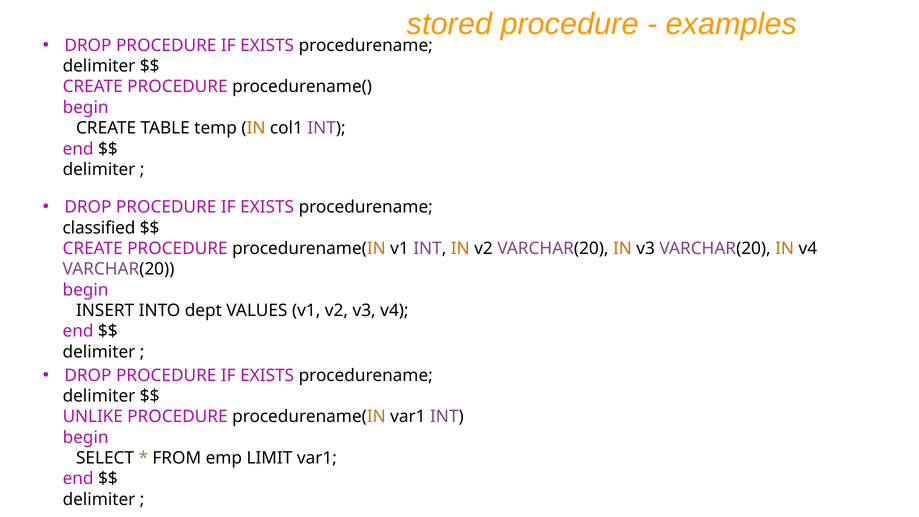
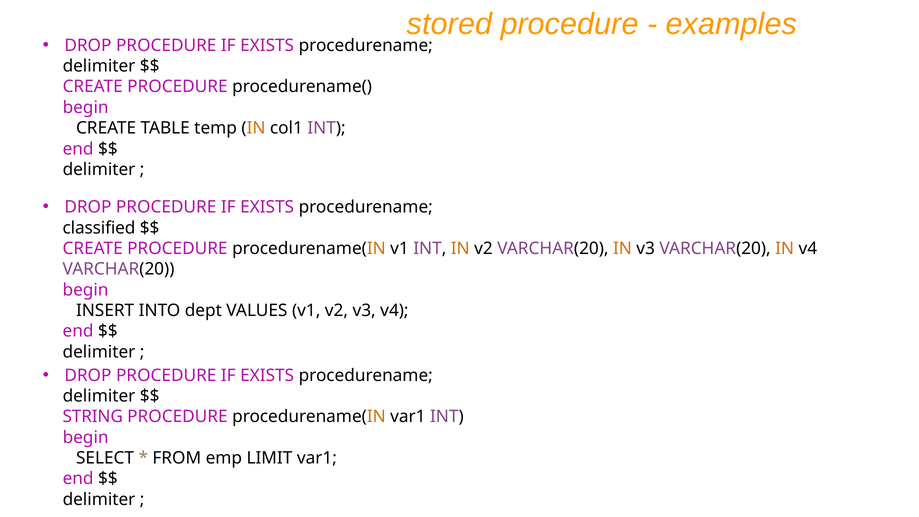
UNLIKE: UNLIKE -> STRING (93, 417)
